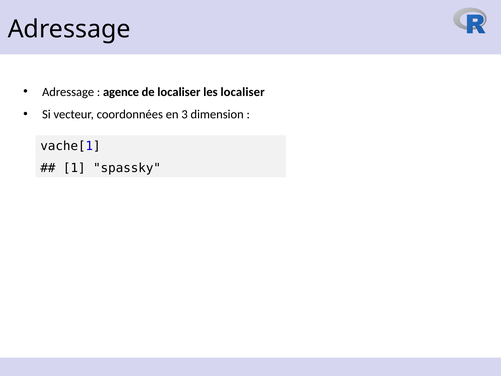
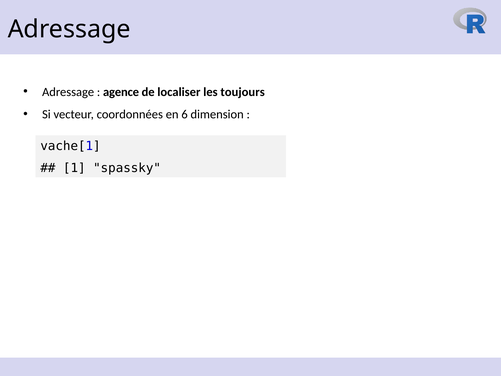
les localiser: localiser -> toujours (243, 92)
3: 3 -> 6 (185, 114)
